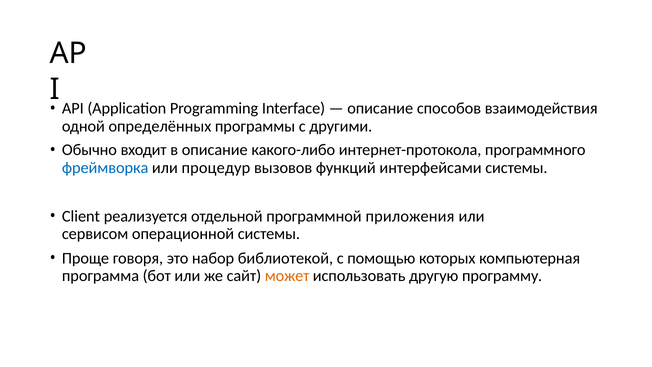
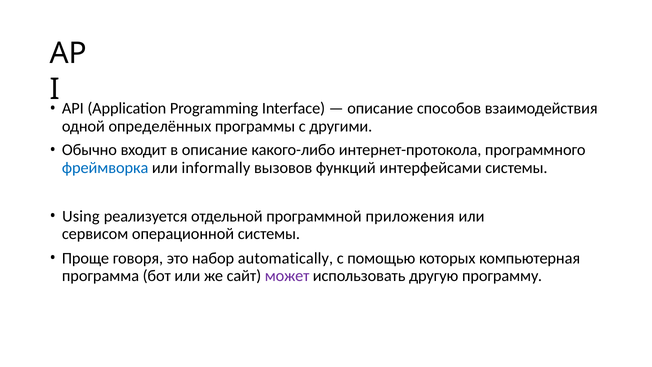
процедур: процедур -> informally (216, 168)
Client: Client -> Using (81, 216)
библиотекой: библиотекой -> automatically (285, 258)
может colour: orange -> purple (287, 276)
